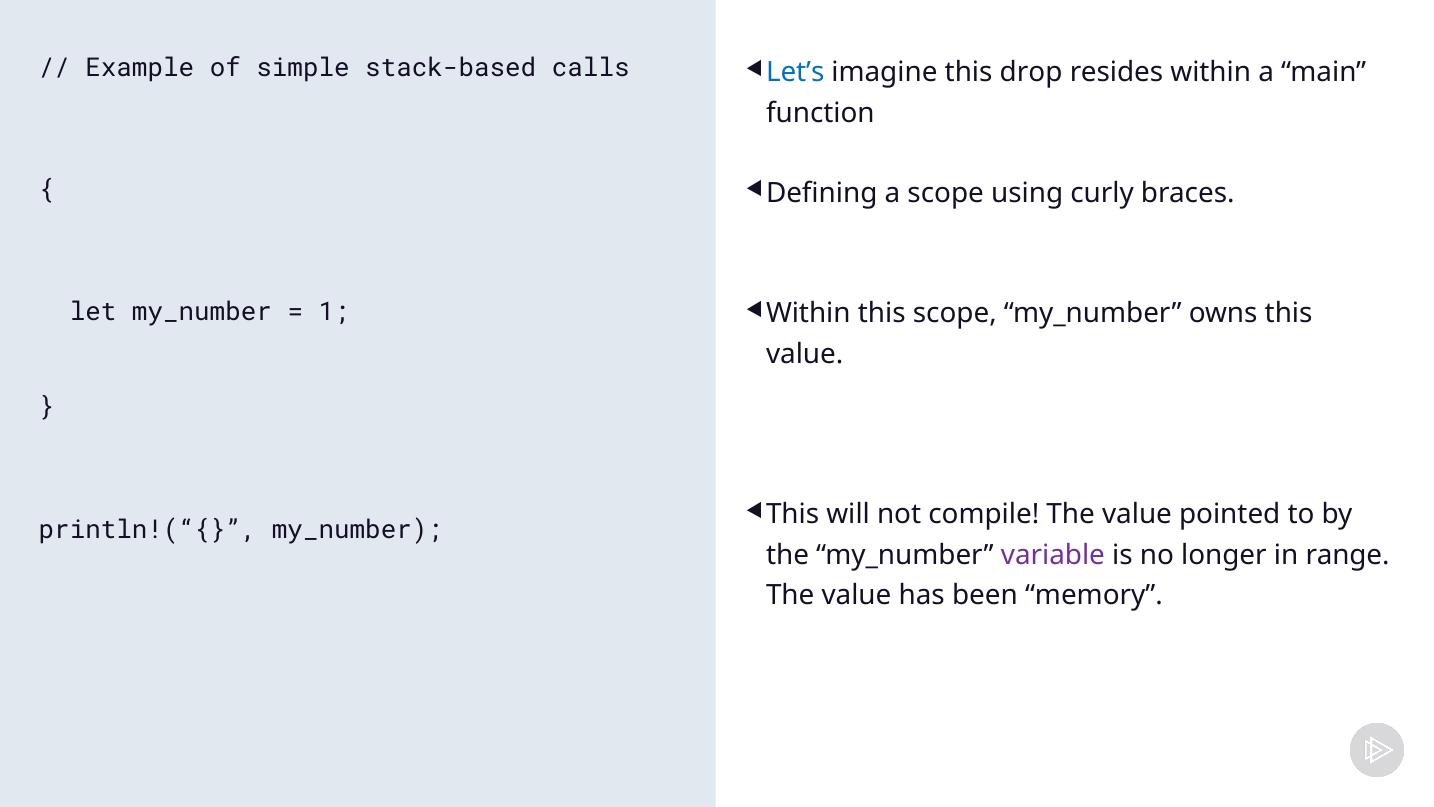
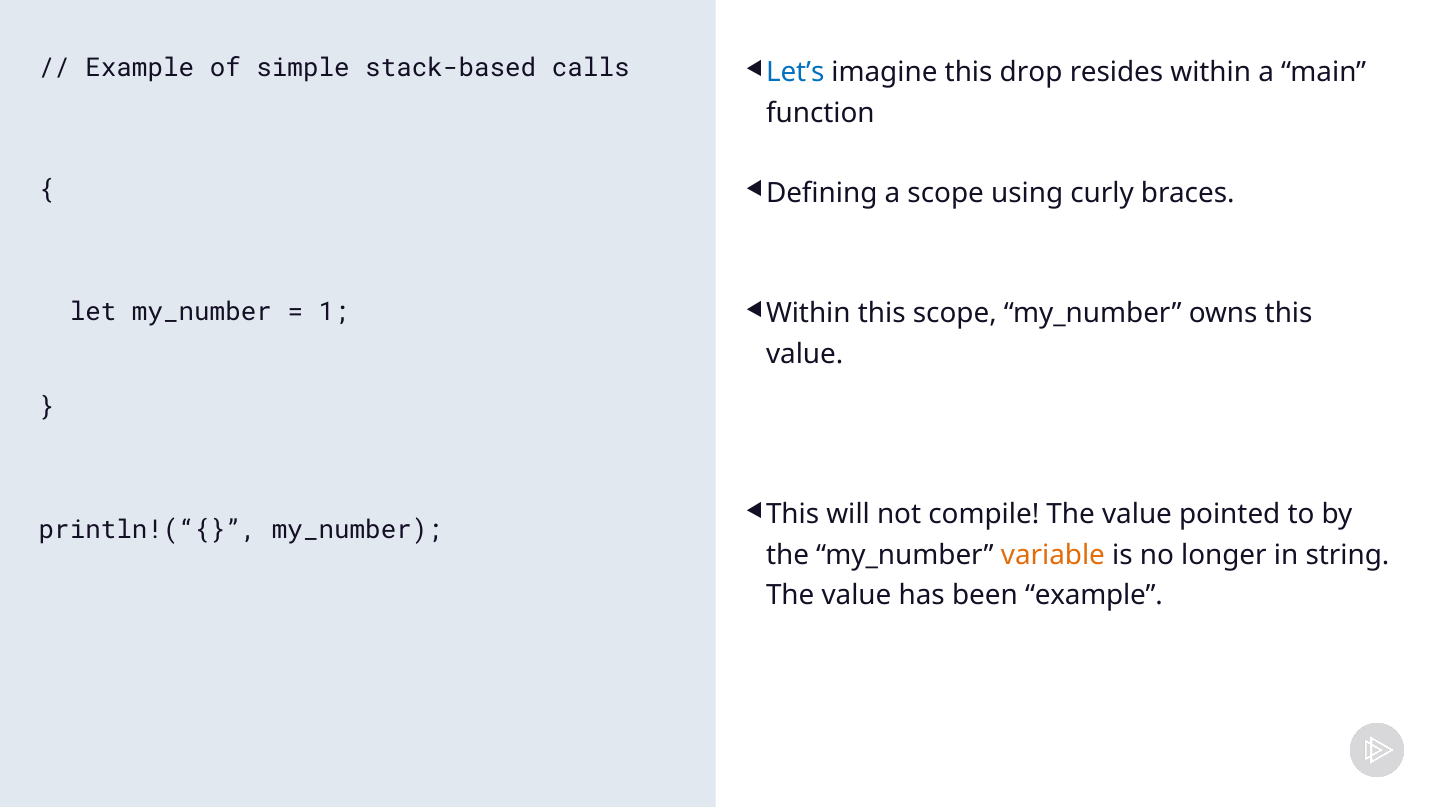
variable colour: purple -> orange (1053, 555)
range: range -> string (1347, 555)
been memory: memory -> example (1094, 595)
